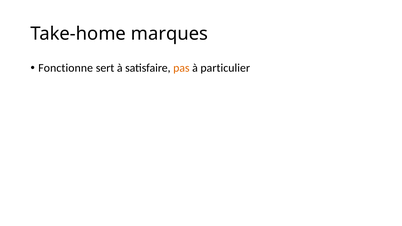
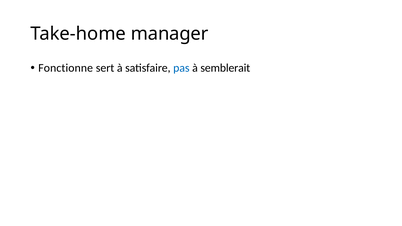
marques: marques -> manager (170, 34)
pas colour: orange -> blue (181, 68)
particulier: particulier -> semblerait (225, 68)
